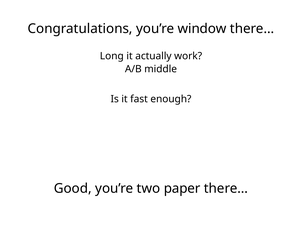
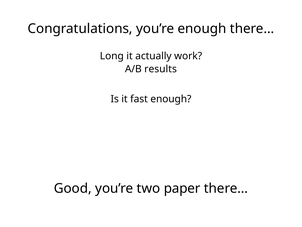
you’re window: window -> enough (202, 29)
middle: middle -> results (161, 69)
